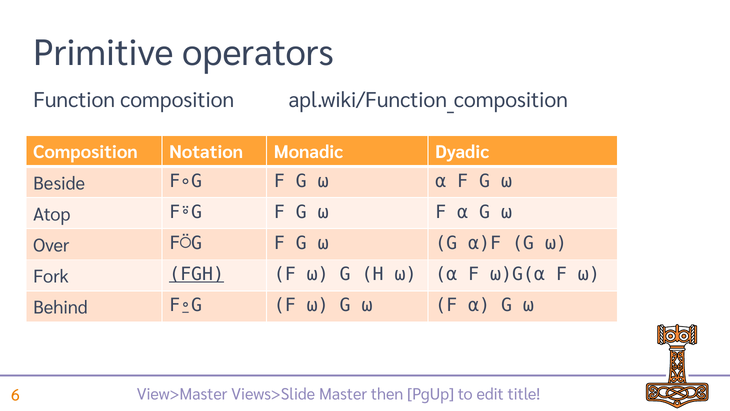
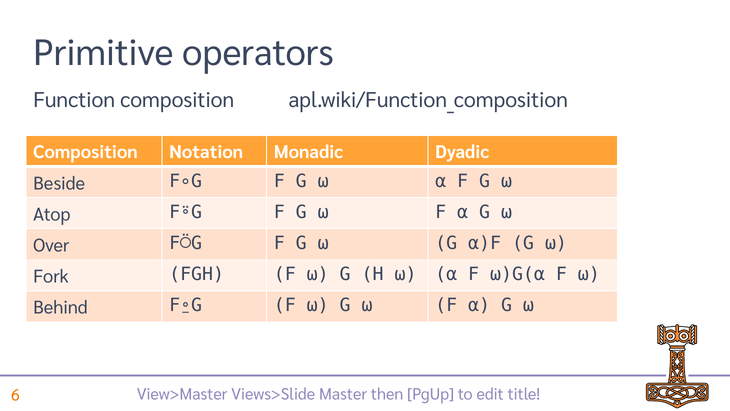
FGH underline: present -> none (197, 274)
